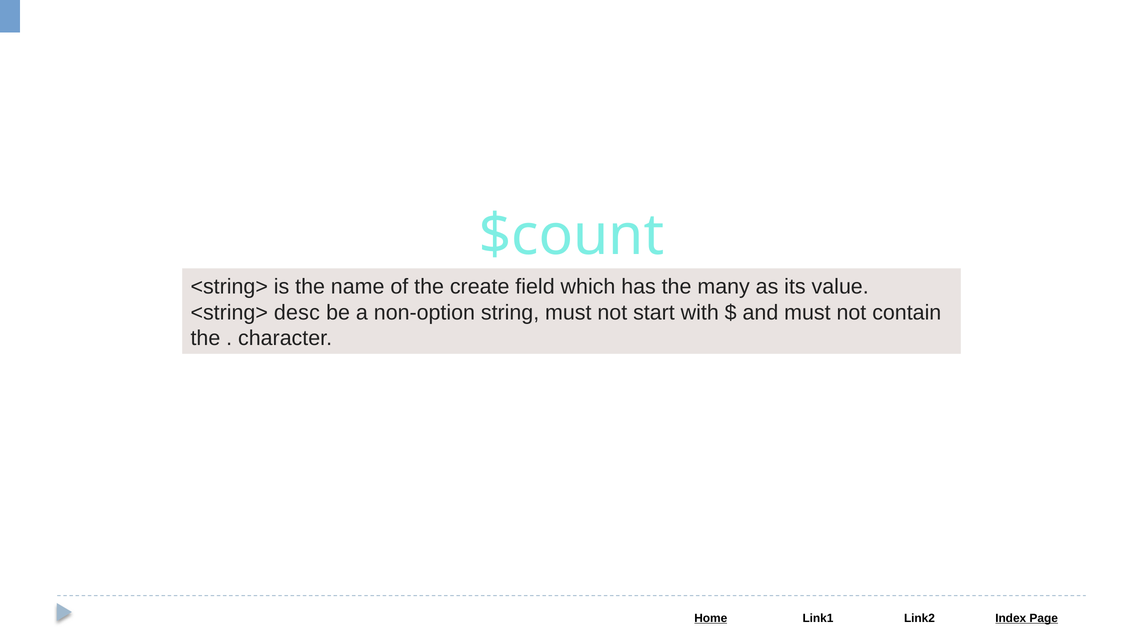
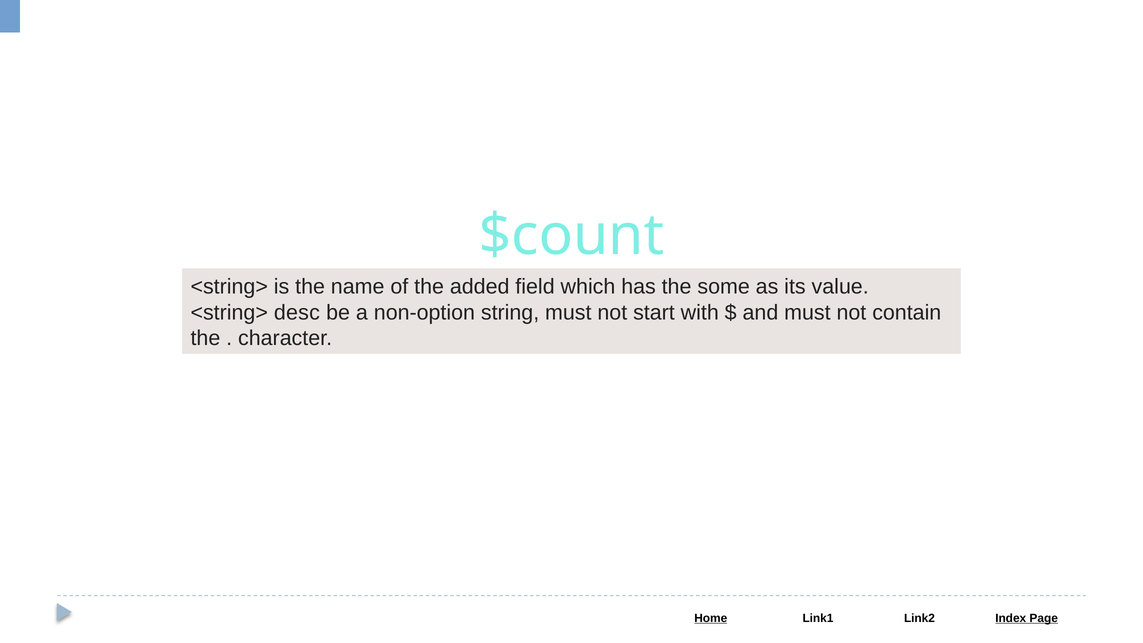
create: create -> added (480, 287)
many: many -> some (724, 287)
